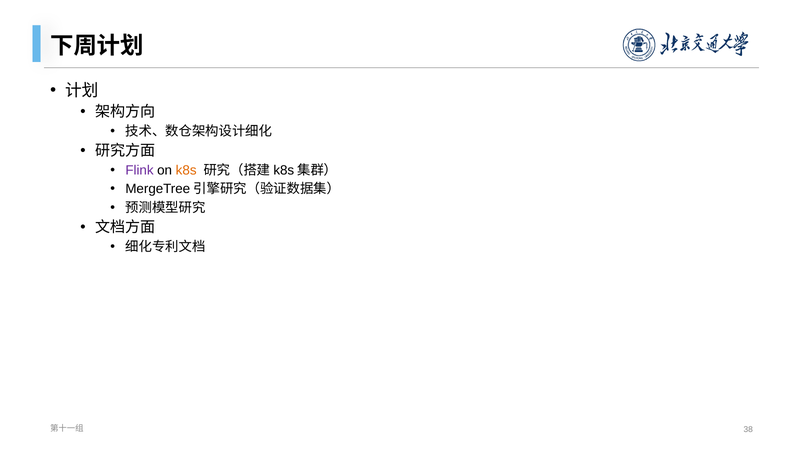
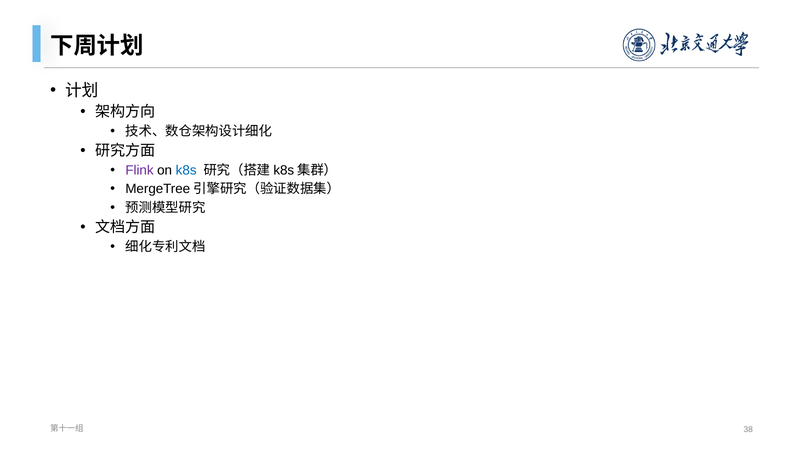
k8s colour: orange -> blue (186, 170)
